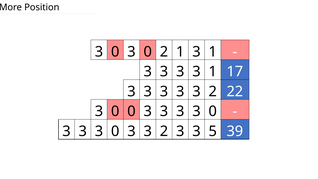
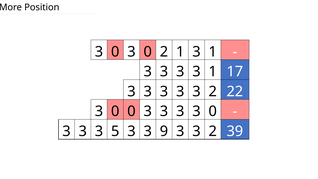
0: 0 -> 5 (115, 131)
2: 2 -> 9 (164, 131)
5: 5 -> 2 (213, 131)
